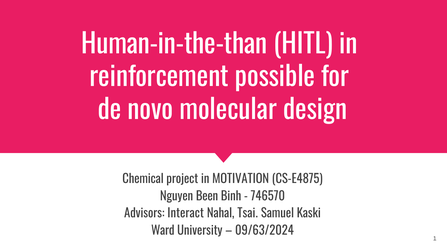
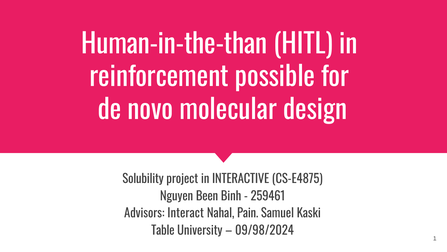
Chemical: Chemical -> Solubility (143, 179)
MOTIVATION: MOTIVATION -> INTERACTIVE (241, 179)
746570: 746570 -> 259461 (268, 196)
Tsai: Tsai -> Pain (248, 213)
Ward: Ward -> Table (163, 230)
09/63/2024: 09/63/2024 -> 09/98/2024 (264, 230)
